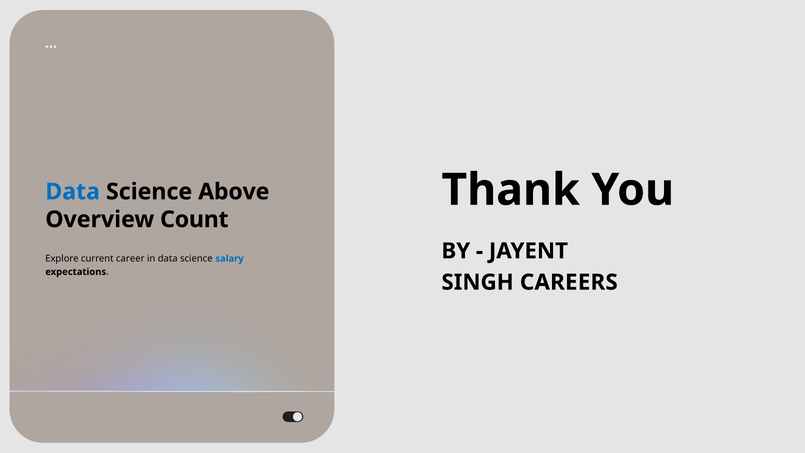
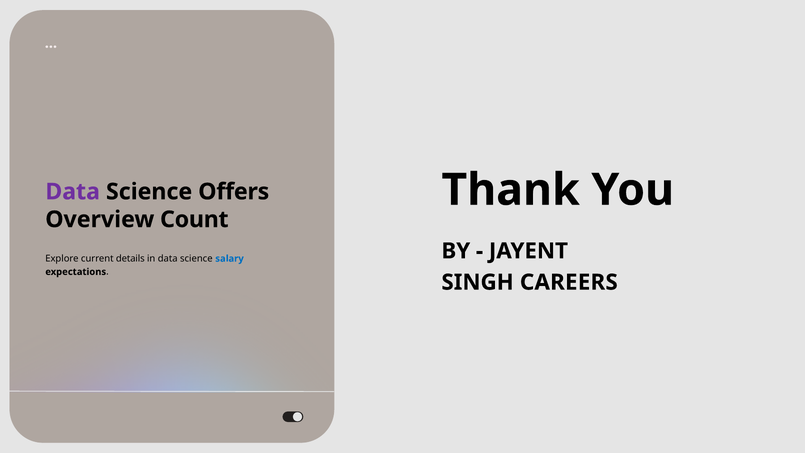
Data colour: blue -> purple (73, 192)
Above: Above -> Offers (234, 192)
career: career -> details (130, 258)
